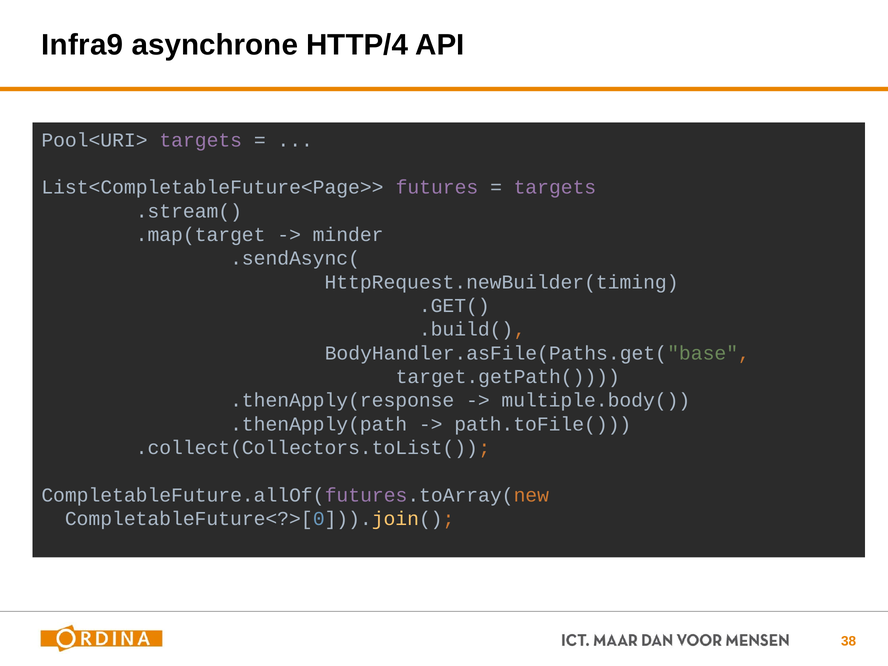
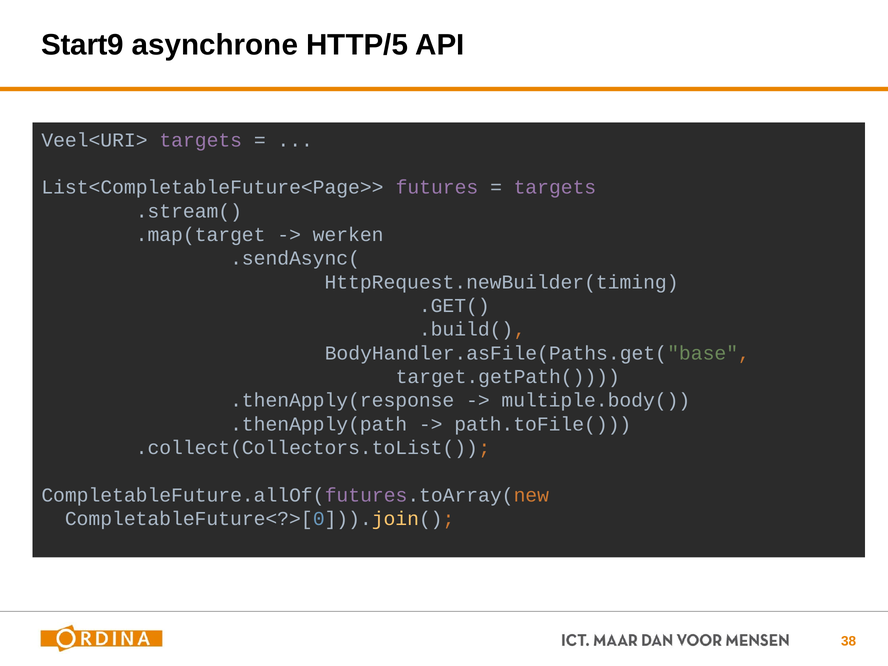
Infra9: Infra9 -> Start9 (83, 45)
HTTP/4: HTTP/4 -> HTTP/5 (357, 45)
Pool<URI>: Pool<URI> -> Veel<URI> (94, 140)
minder: minder -> werken (348, 235)
